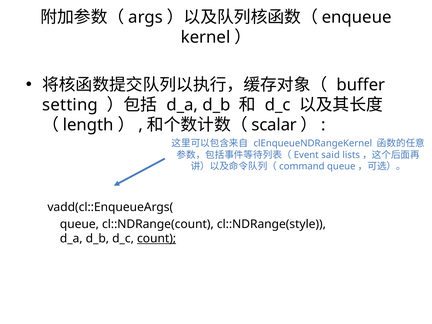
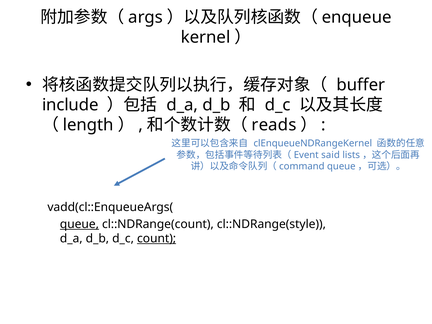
setting: setting -> include (70, 105)
scalar: scalar -> reads (274, 125)
queue underline: none -> present (79, 224)
